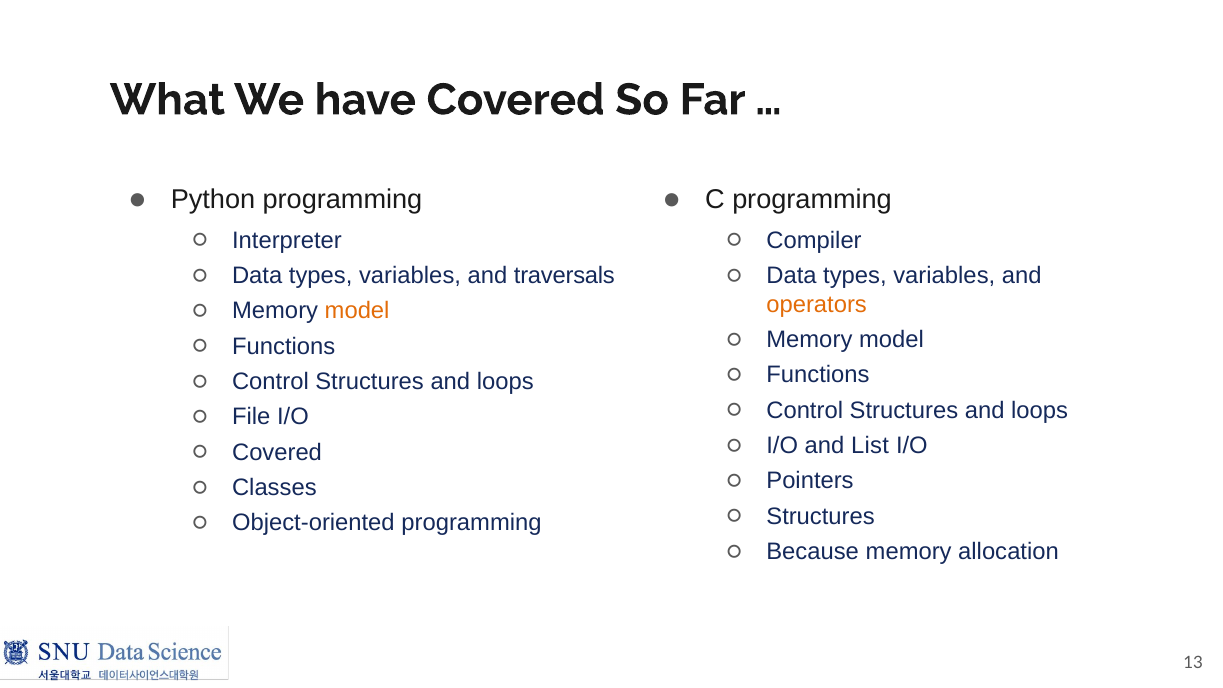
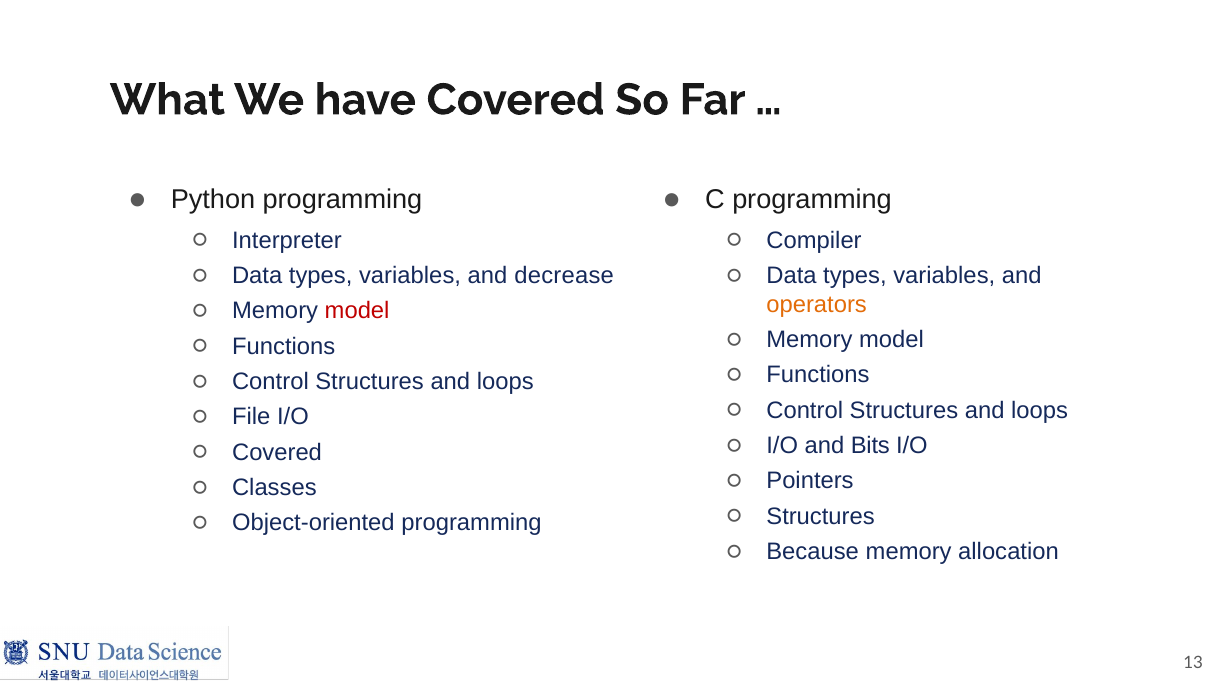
traversals: traversals -> decrease (564, 276)
model colour: orange -> red (357, 311)
List: List -> Bits (870, 446)
